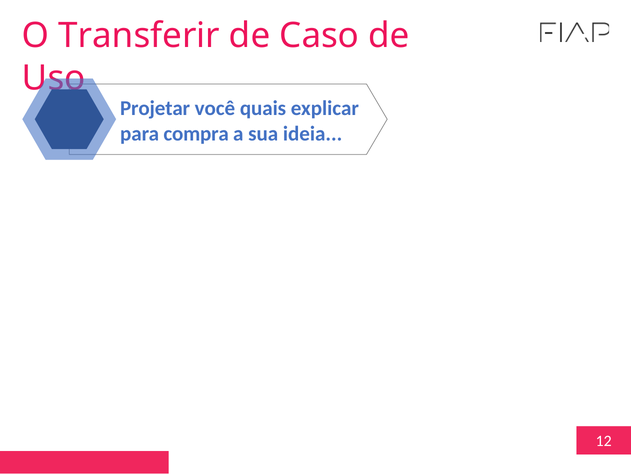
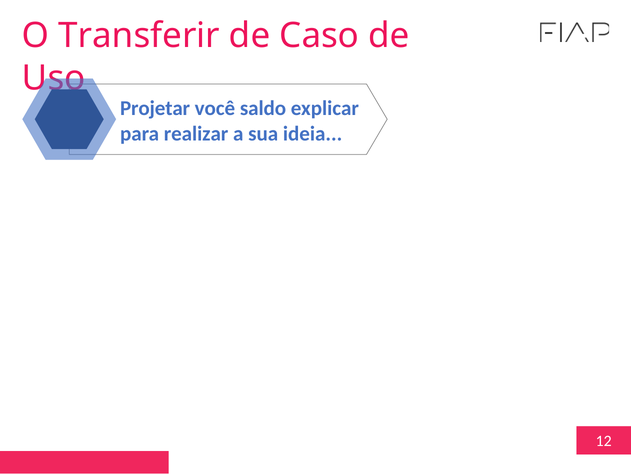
quais: quais -> saldo (263, 108)
compra: compra -> realizar (196, 134)
